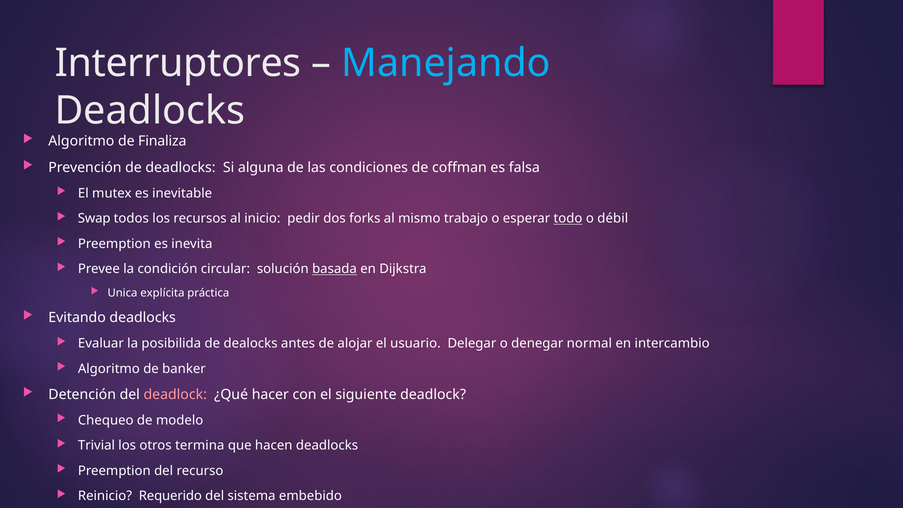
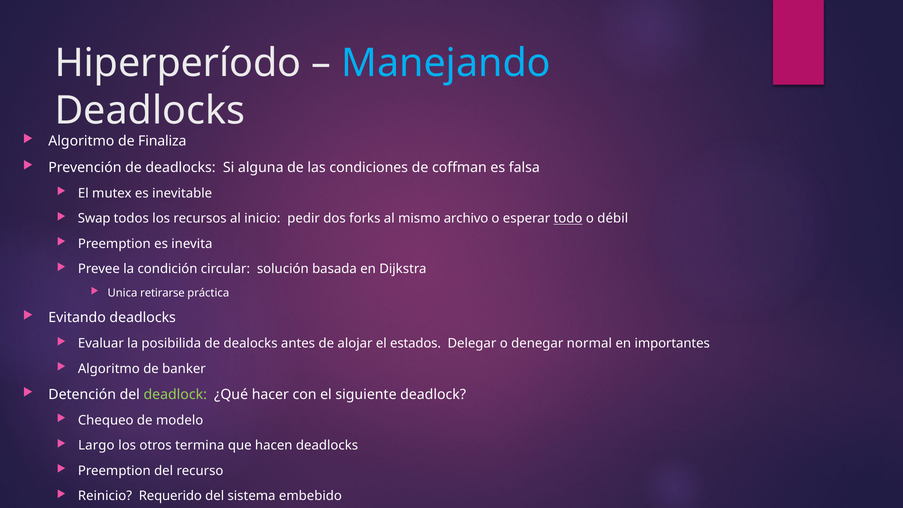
Interruptores: Interruptores -> Hiperperíodo (178, 63)
trabajo: trabajo -> archivo (466, 219)
basada underline: present -> none (335, 269)
explícita: explícita -> retirarse (162, 293)
usuario: usuario -> estados (416, 343)
intercambio: intercambio -> importantes (672, 343)
deadlock colour: pink -> light green (175, 395)
Trivial: Trivial -> Largo (96, 445)
